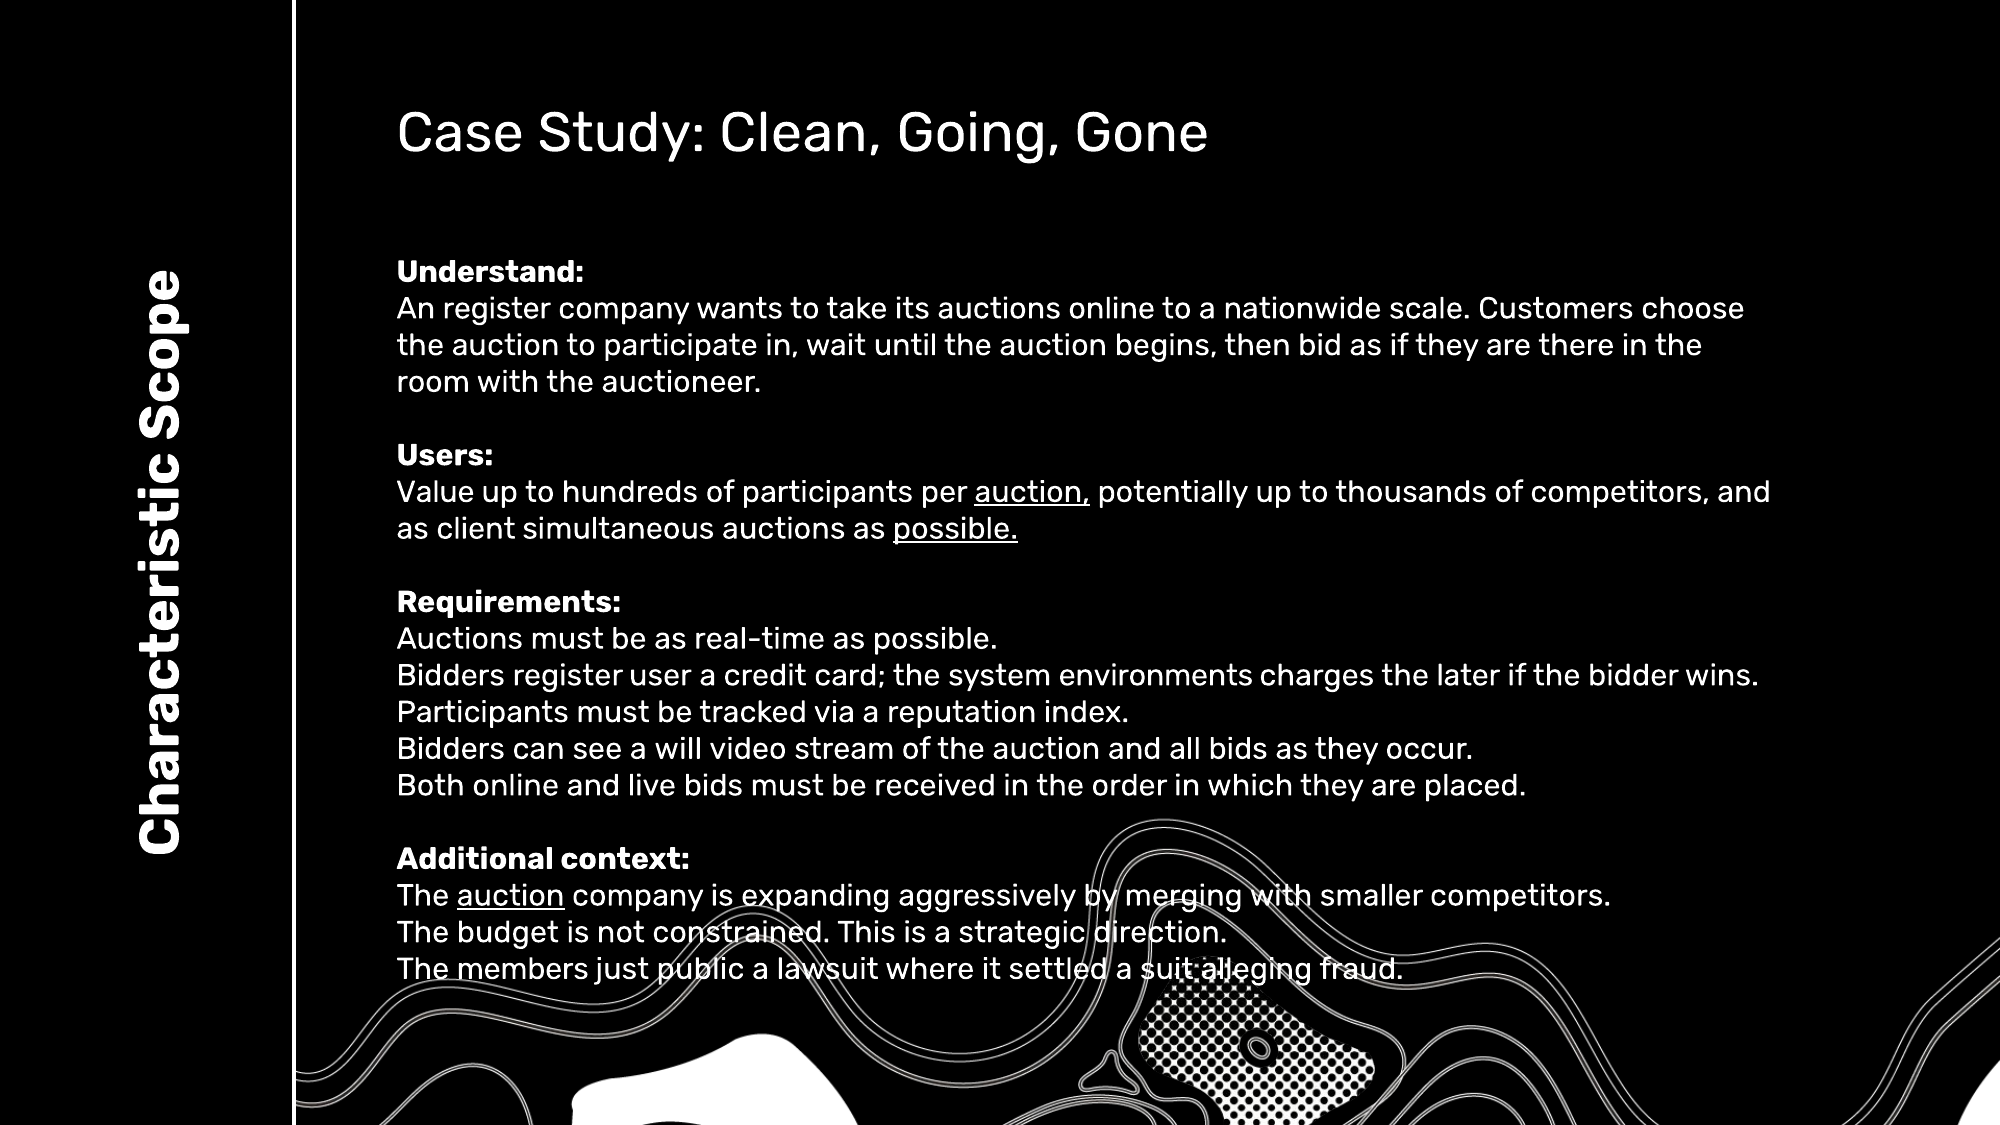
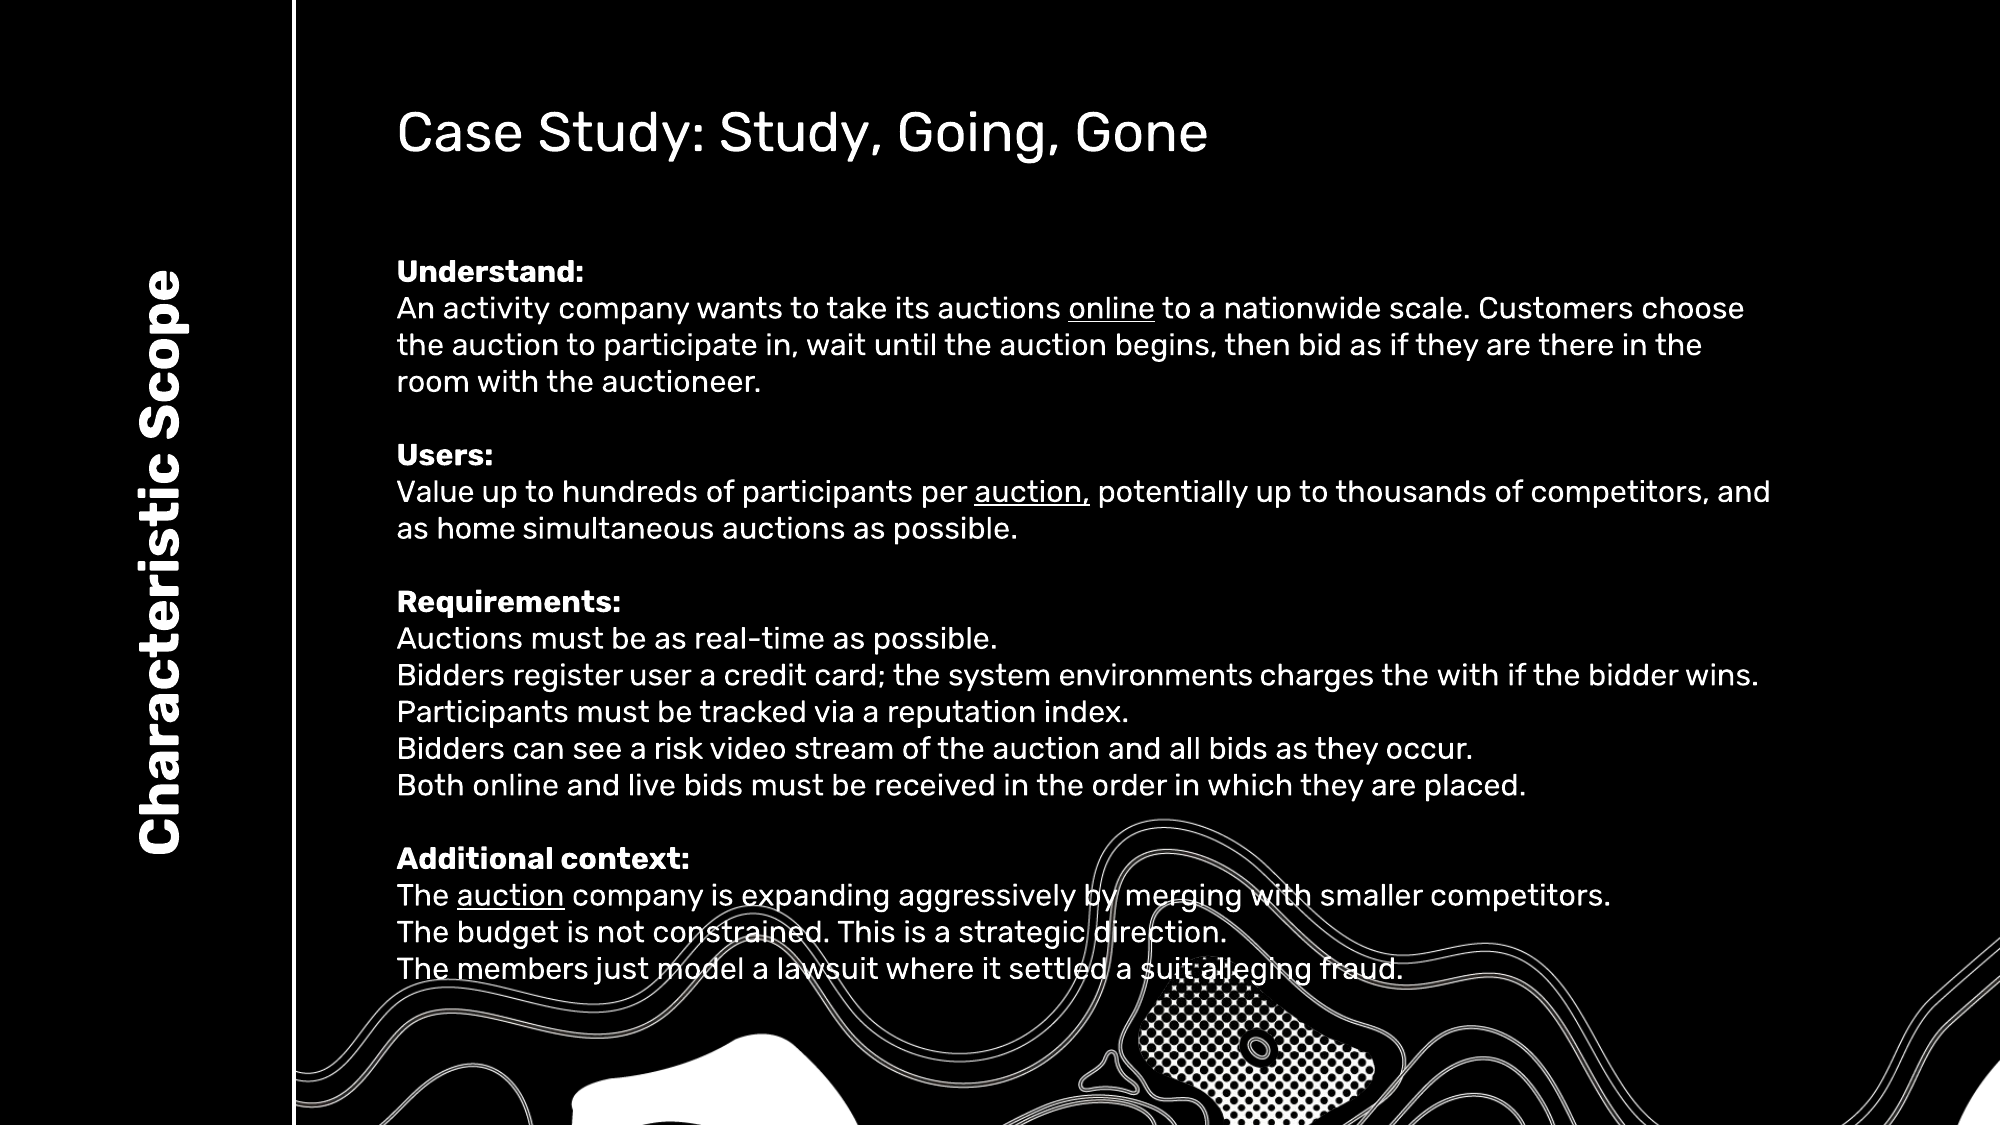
Study Clean: Clean -> Study (801, 133)
An register: register -> activity (497, 308)
online underline: none -> present (1112, 308)
client: client -> home (476, 529)
possible underline: present -> none (955, 529)
the later: later -> with (1468, 675)
will: will -> risk (679, 749)
public: public -> model (700, 969)
